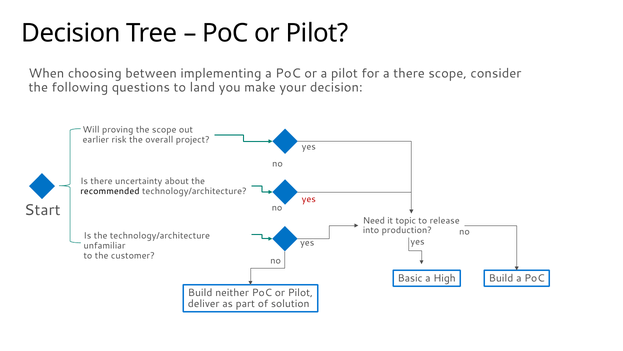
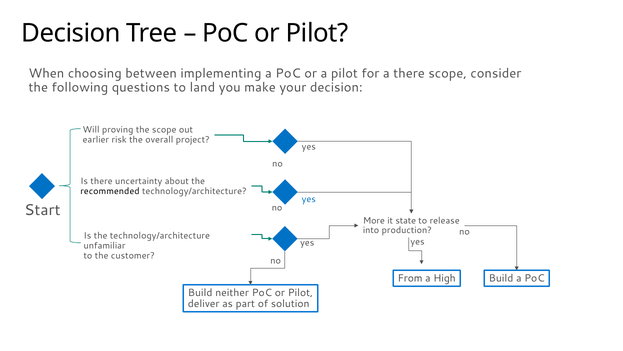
yes colour: red -> blue (309, 199)
Need: Need -> More (374, 220)
topic: topic -> state (406, 220)
Basic: Basic -> From (410, 278)
